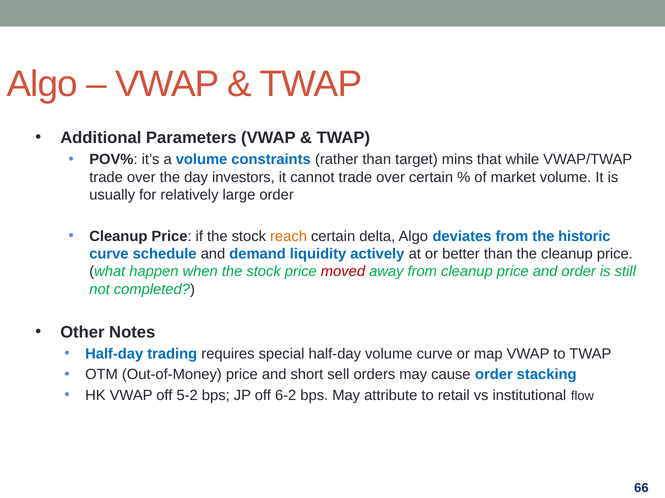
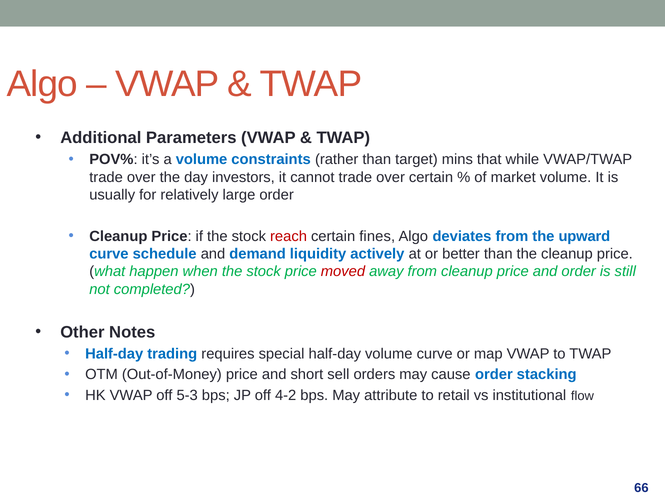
reach colour: orange -> red (289, 237)
delta: delta -> fines (377, 237)
historic: historic -> upward (584, 237)
5-2: 5-2 -> 5-3 (187, 396)
6-2: 6-2 -> 4-2 (286, 396)
